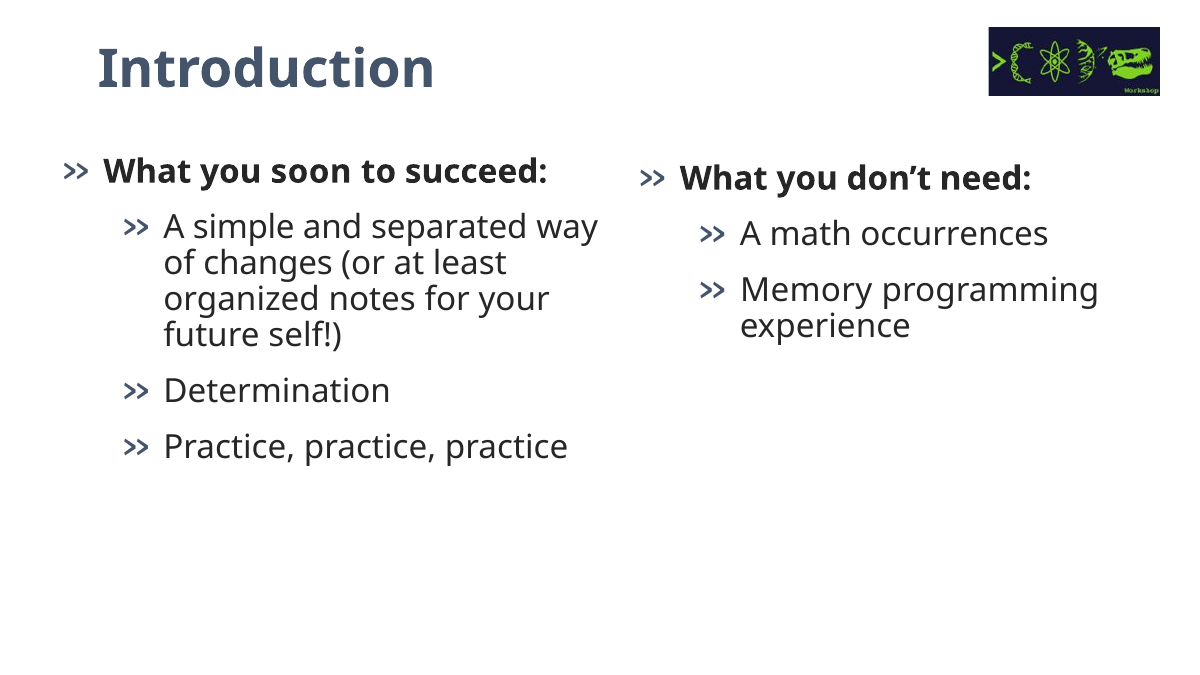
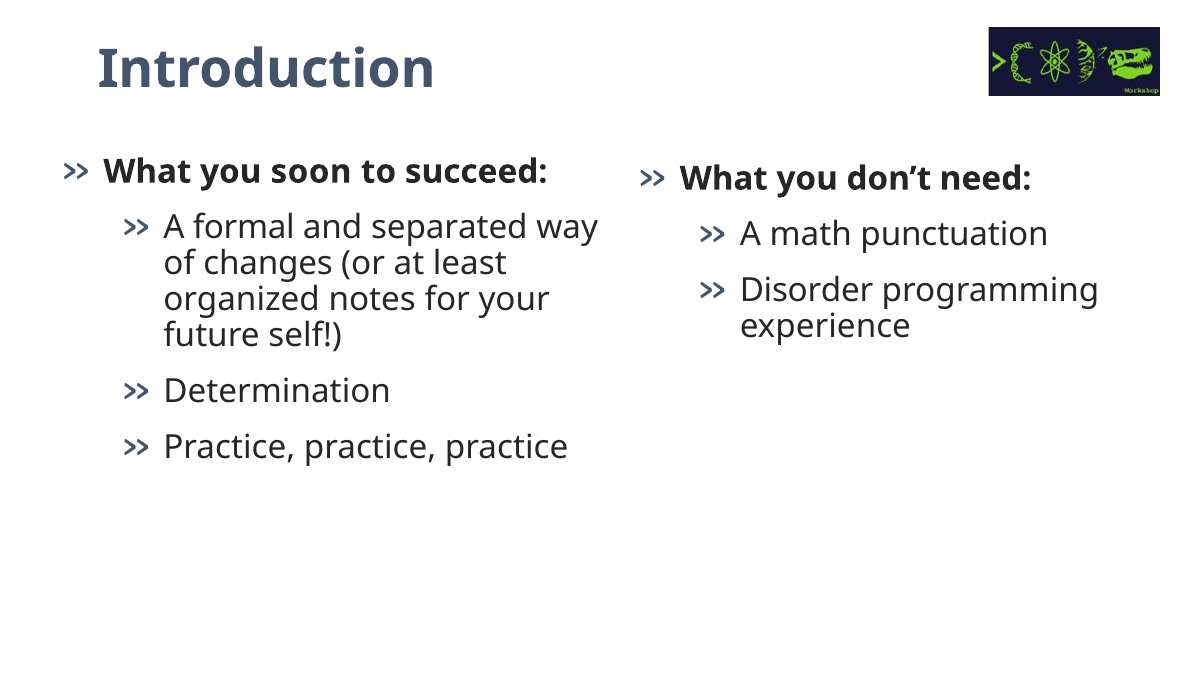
simple: simple -> formal (244, 228)
occurrences: occurrences -> punctuation (955, 235)
Memory: Memory -> Disorder (807, 291)
